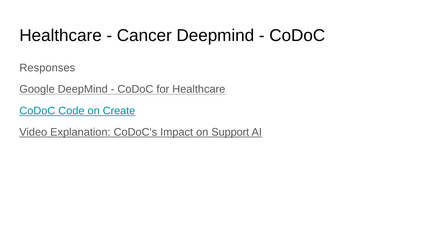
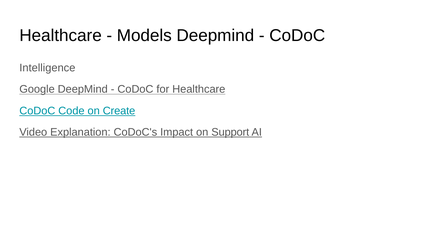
Cancer: Cancer -> Models (144, 36)
Responses: Responses -> Intelligence (47, 68)
